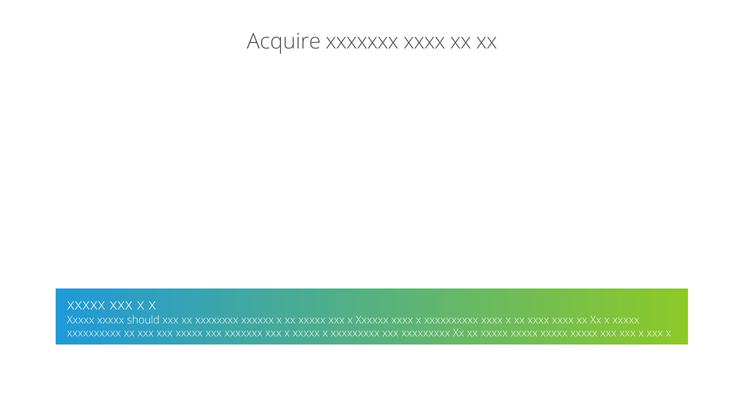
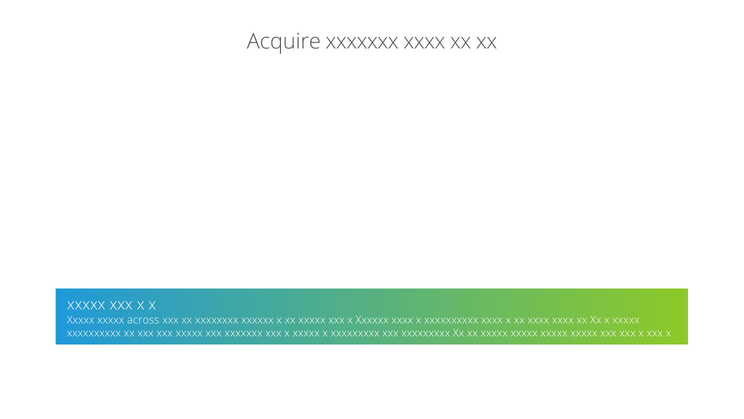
should: should -> across (143, 320)
